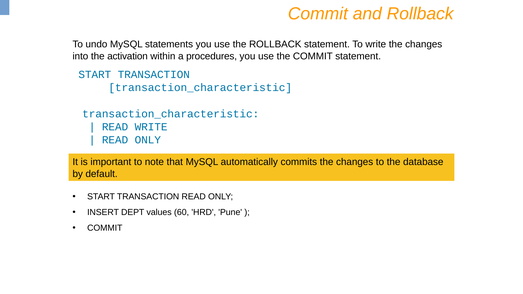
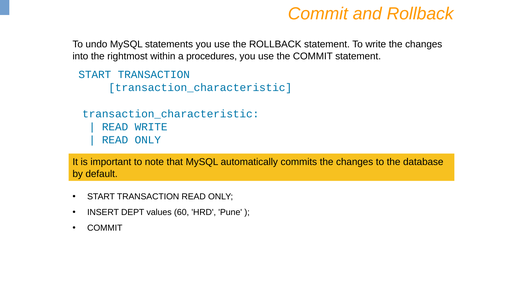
activation: activation -> rightmost (127, 56)
